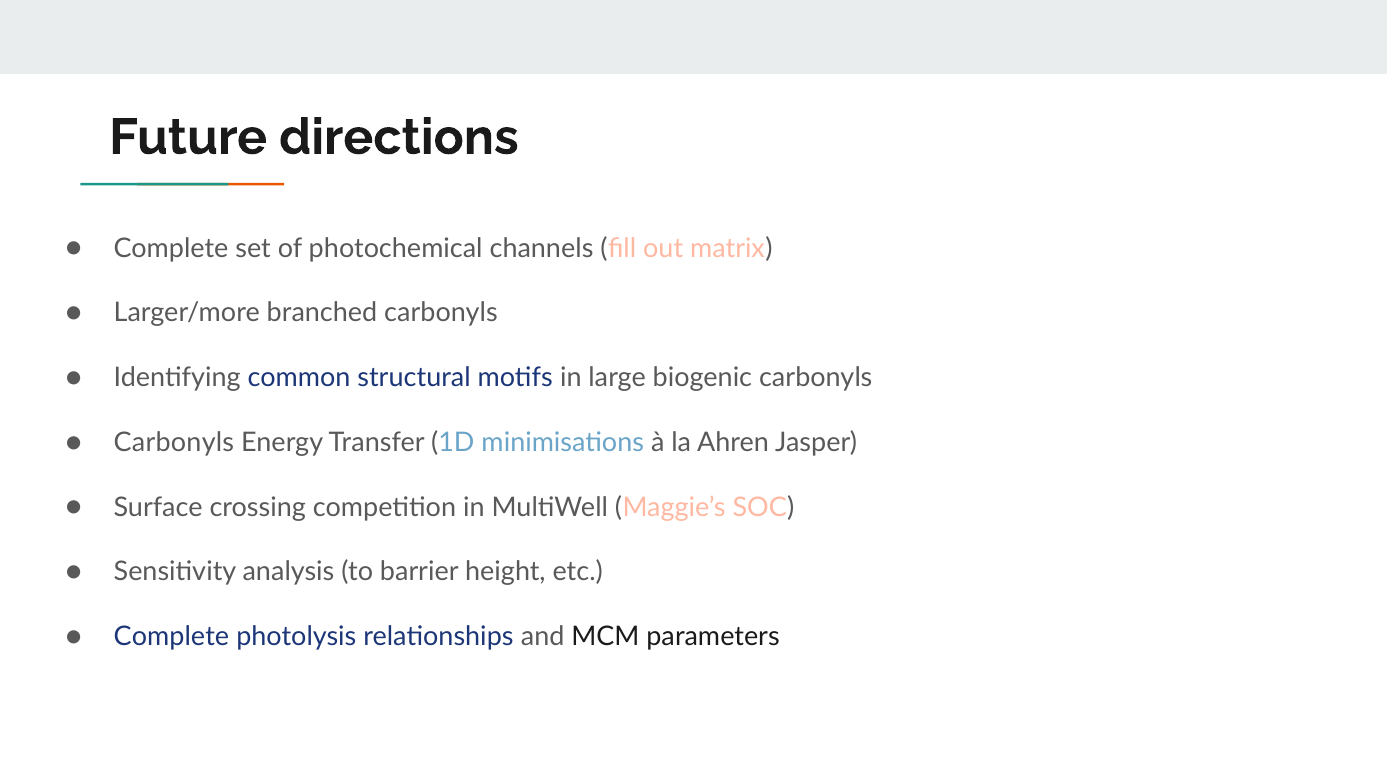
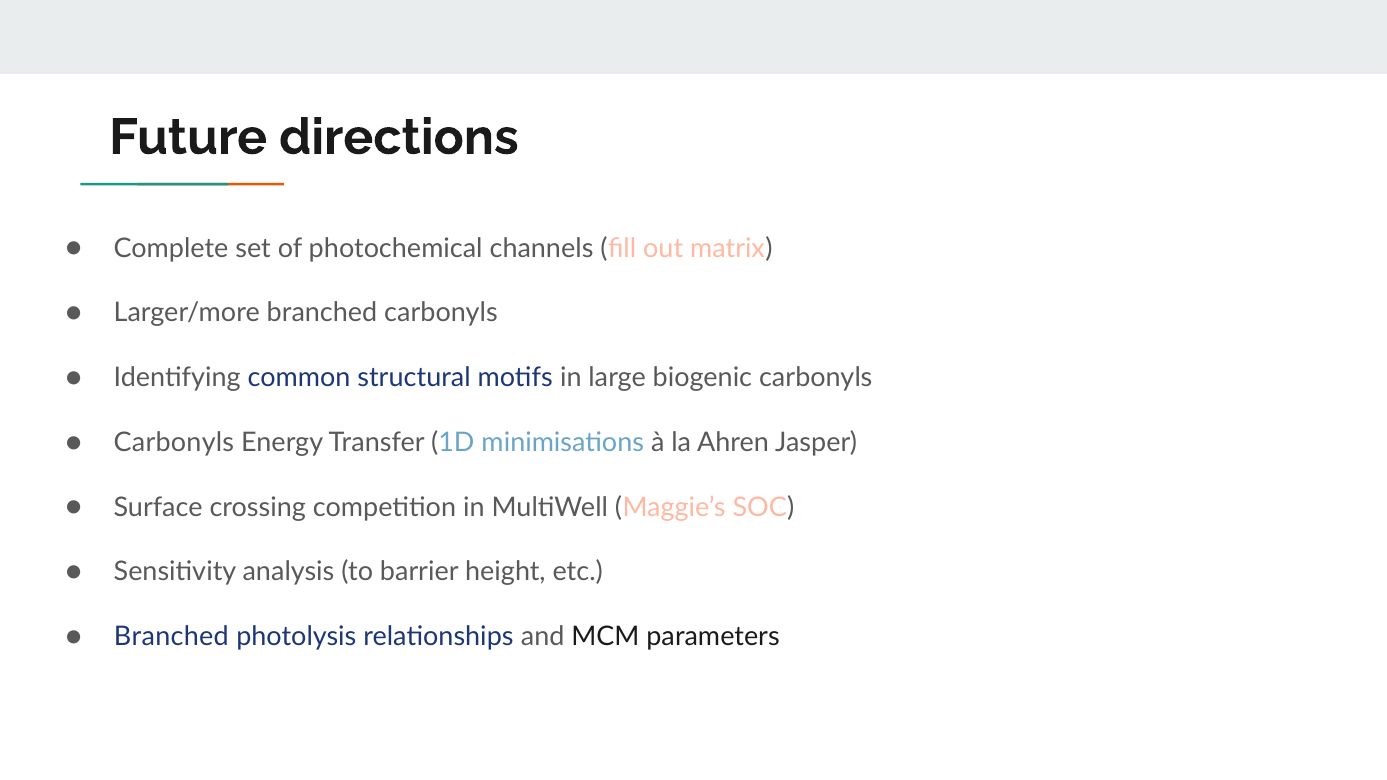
Complete: Complete -> Branched (171, 637)
